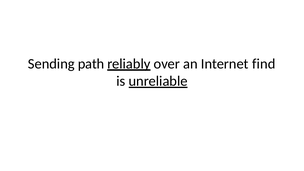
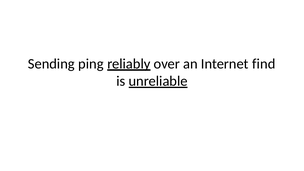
path: path -> ping (91, 64)
